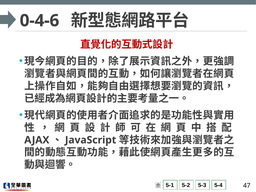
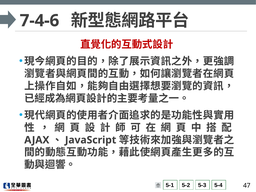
0-4-6: 0-4-6 -> 7-4-6 (39, 21)
